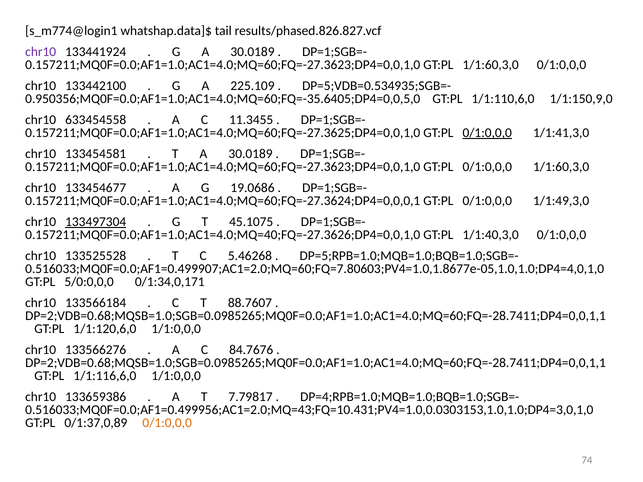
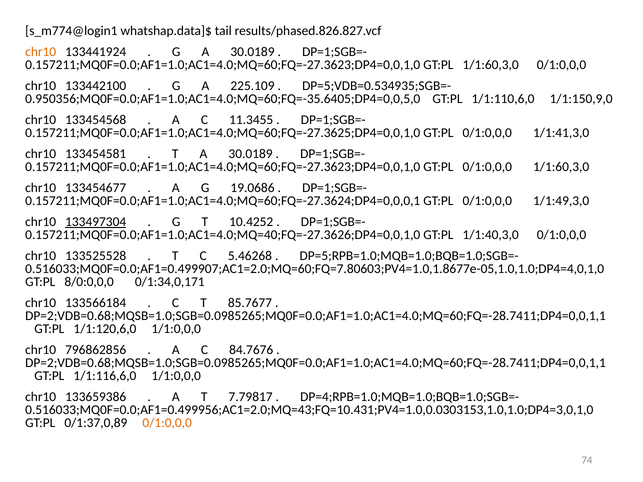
chr10 colour: purple -> orange (41, 52)
633454558: 633454558 -> 133454568 (96, 120)
0/1:0,0,0 underline: present -> none (487, 133)
45.1075: 45.1075 -> 10.4252 (251, 222)
5/0:0,0,0: 5/0:0,0,0 -> 8/0:0,0,0 (89, 282)
88.7607: 88.7607 -> 85.7677 (250, 303)
133566276: 133566276 -> 796862856 (96, 350)
